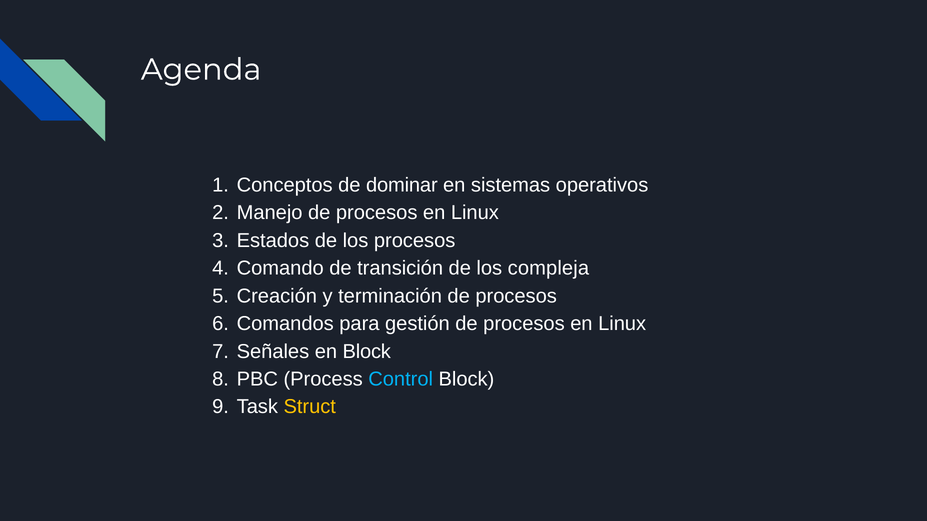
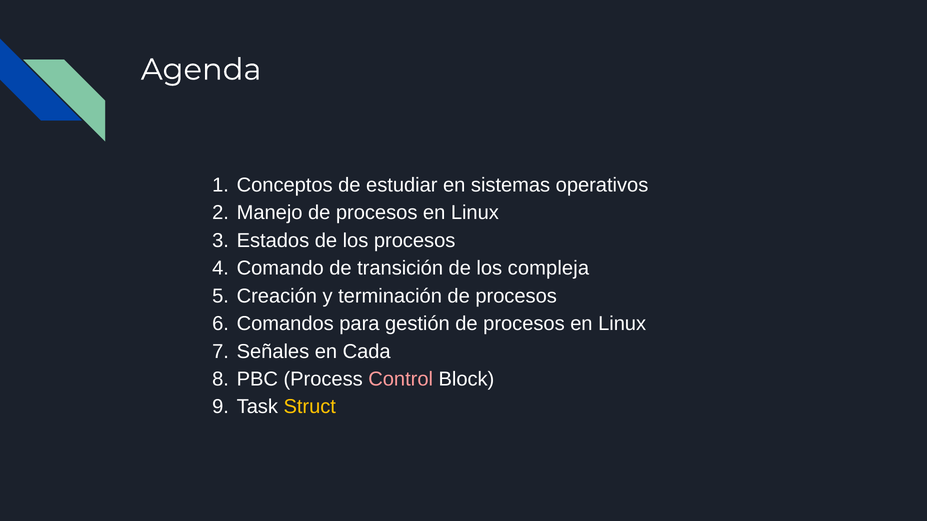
dominar: dominar -> estudiar (402, 185)
en Block: Block -> Cada (367, 352)
Control colour: light blue -> pink (401, 379)
